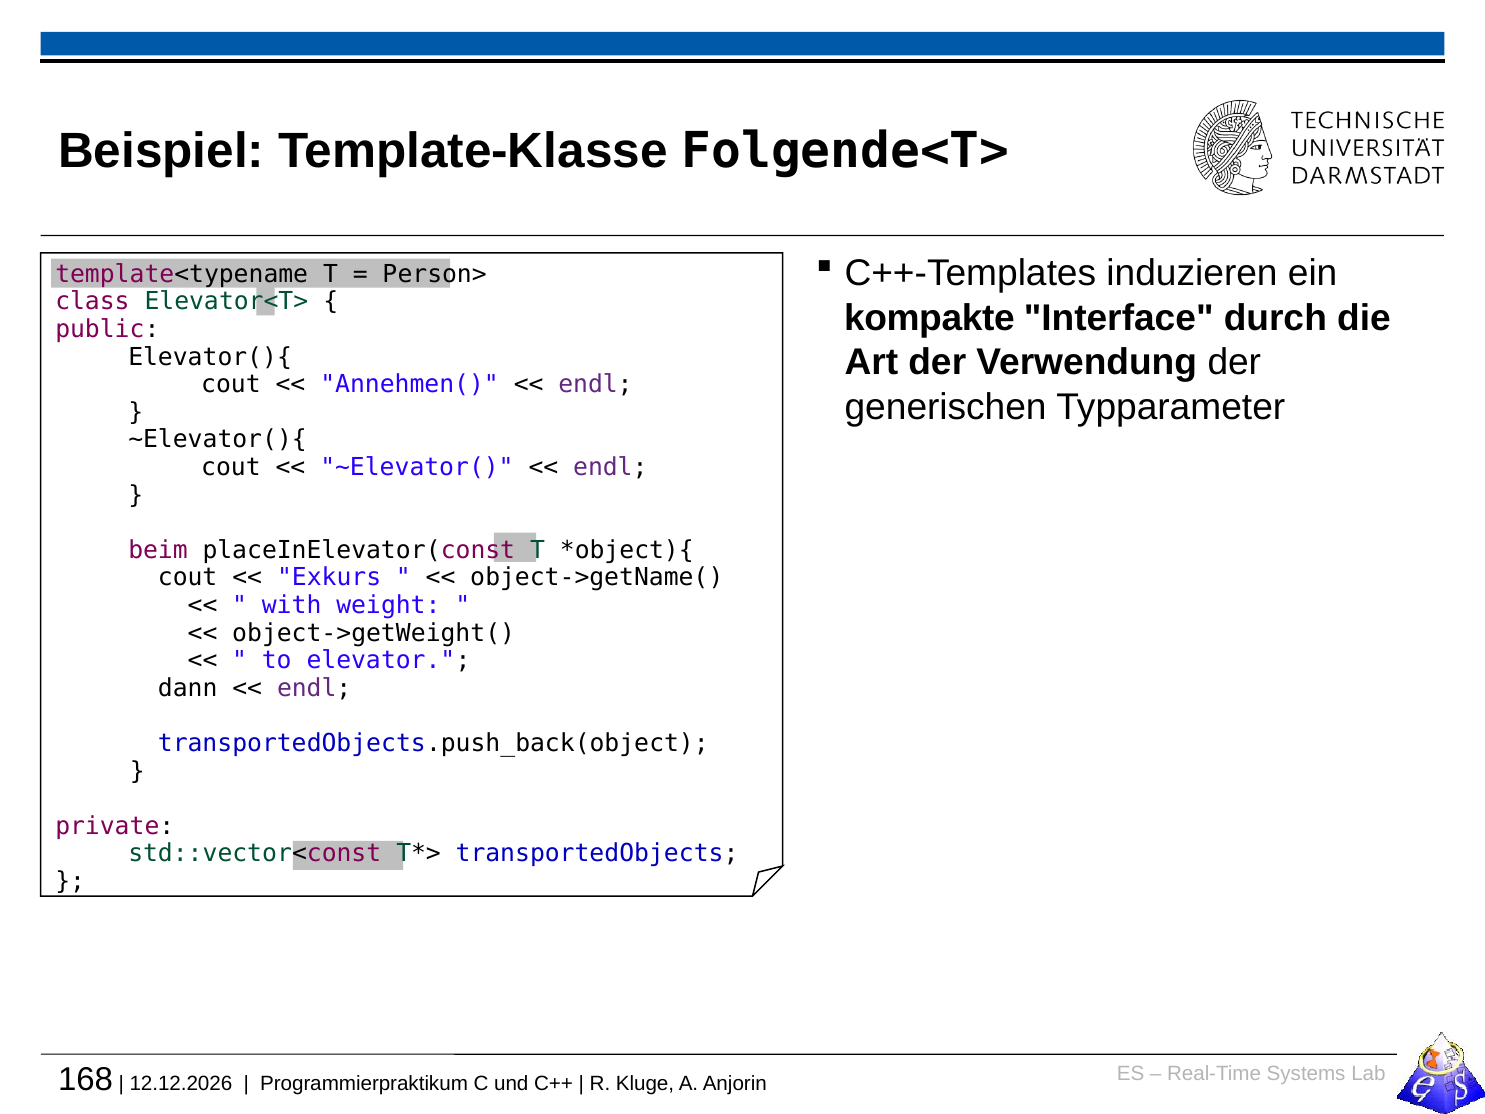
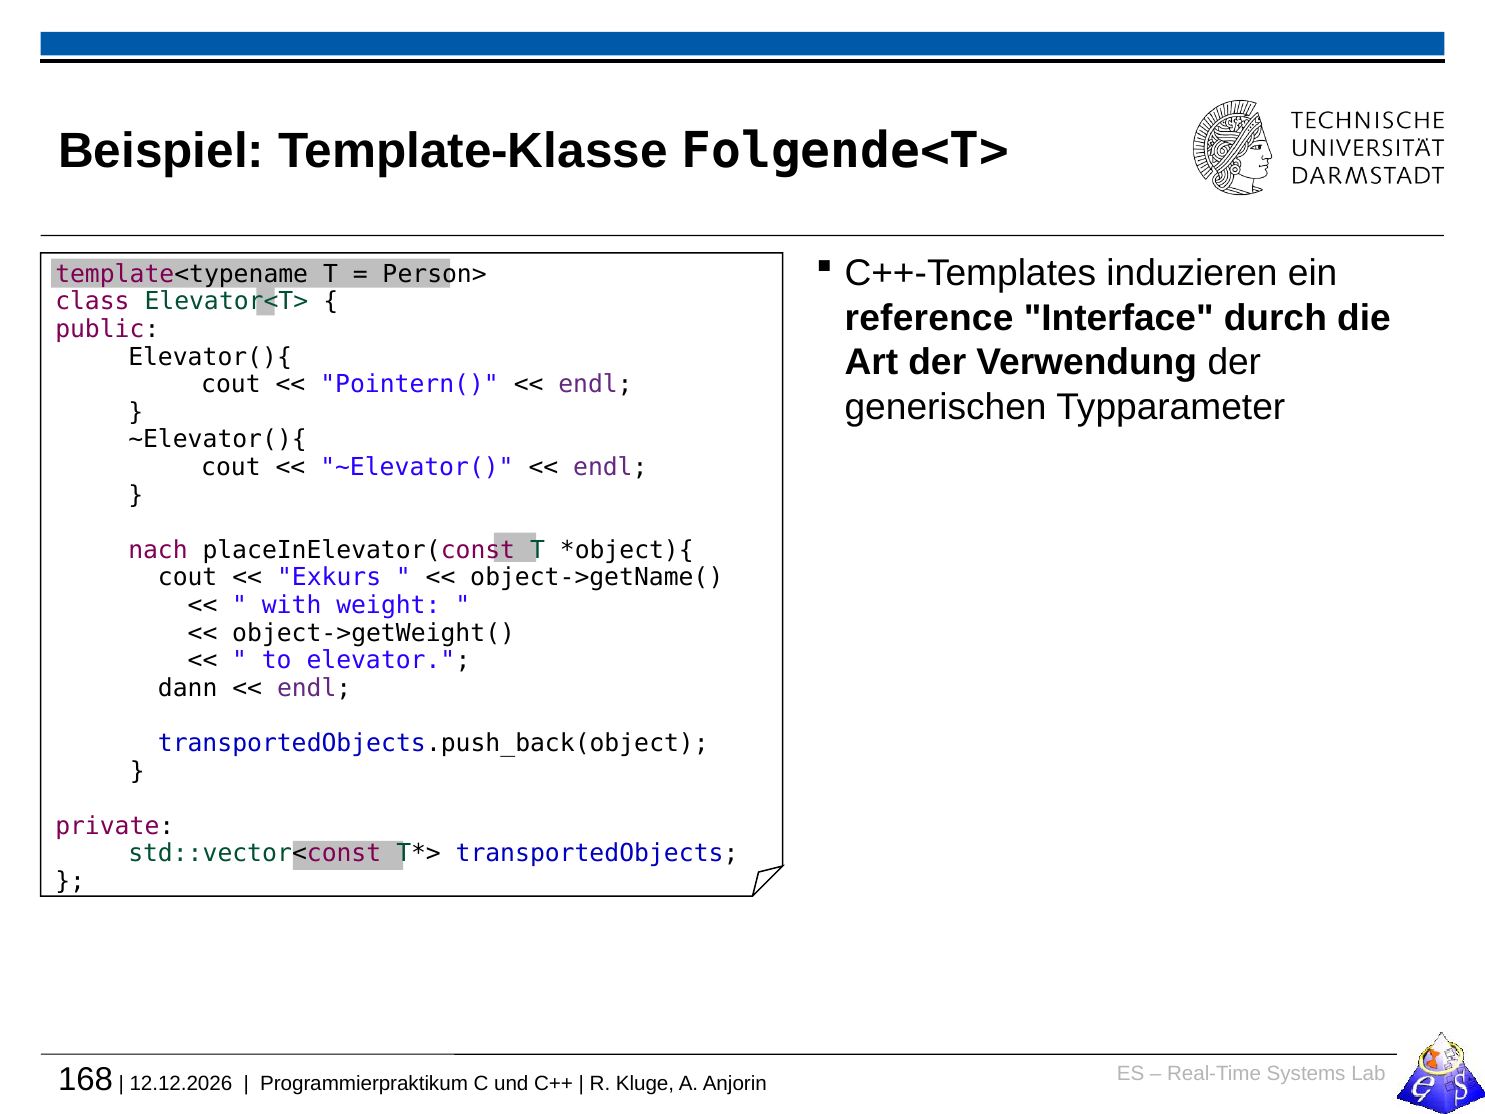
kompakte: kompakte -> reference (929, 318)
Annehmen(: Annehmen( -> Pointern( (410, 384)
beim: beim -> nach (158, 550)
